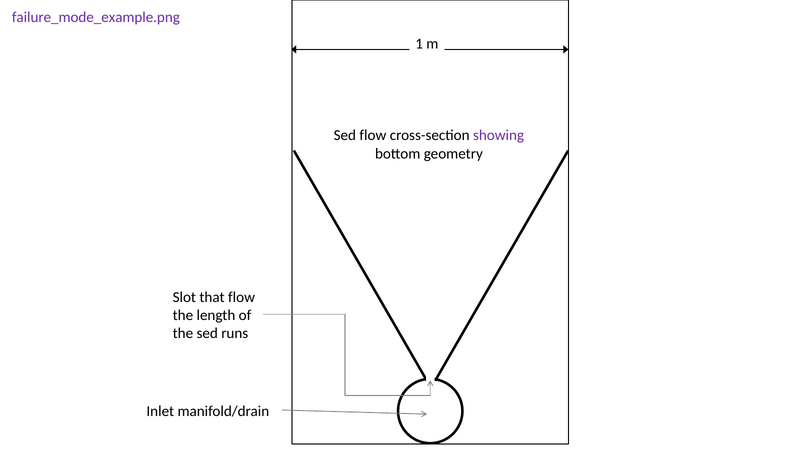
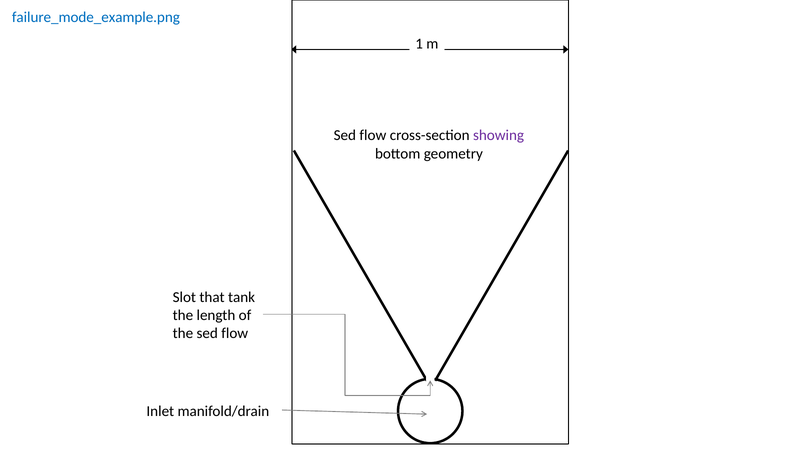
failure_mode_example.png colour: purple -> blue (96, 17)
that flow: flow -> tank (242, 297)
the sed runs: runs -> flow (235, 334)
